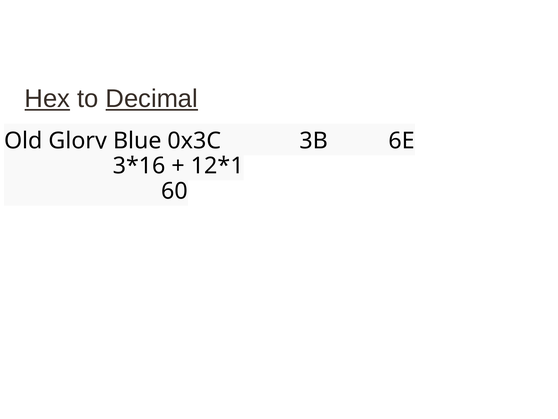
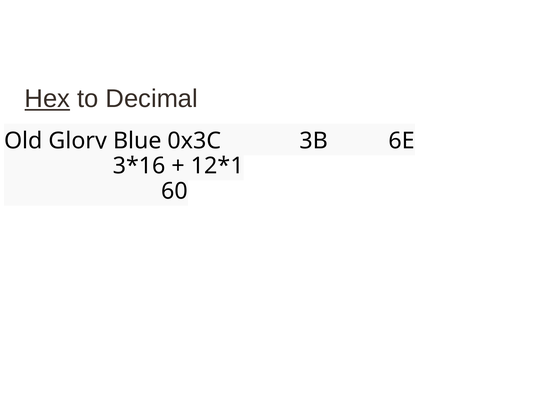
Decimal underline: present -> none (152, 99)
